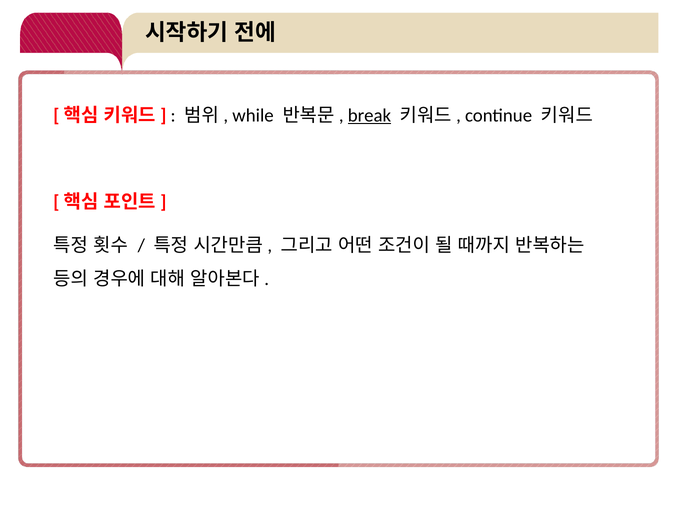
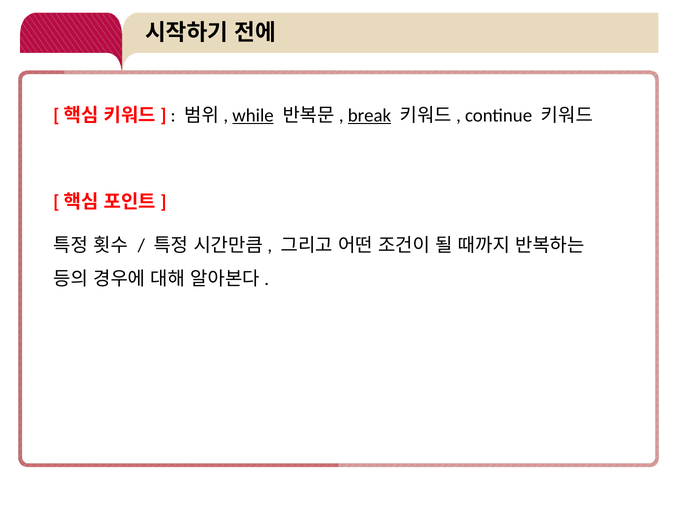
while underline: none -> present (253, 116)
